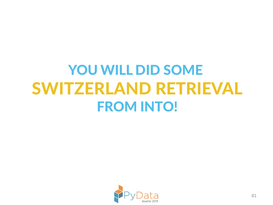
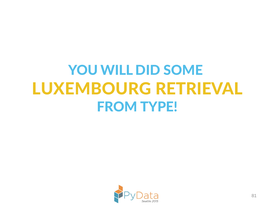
SWITZERLAND: SWITZERLAND -> LUXEMBOURG (92, 89)
INTO: INTO -> TYPE (159, 107)
